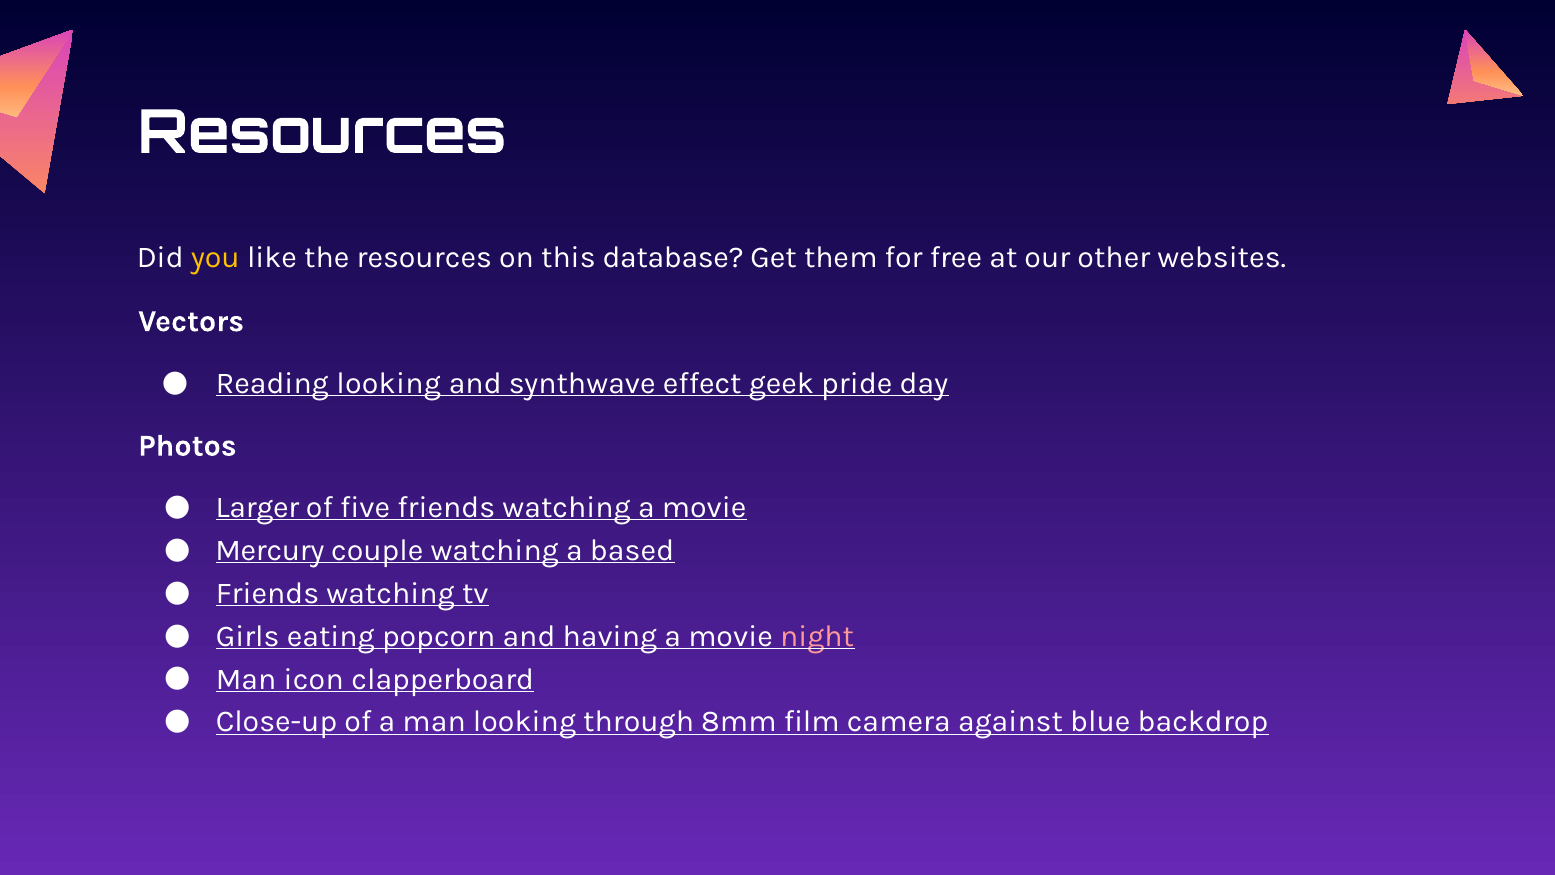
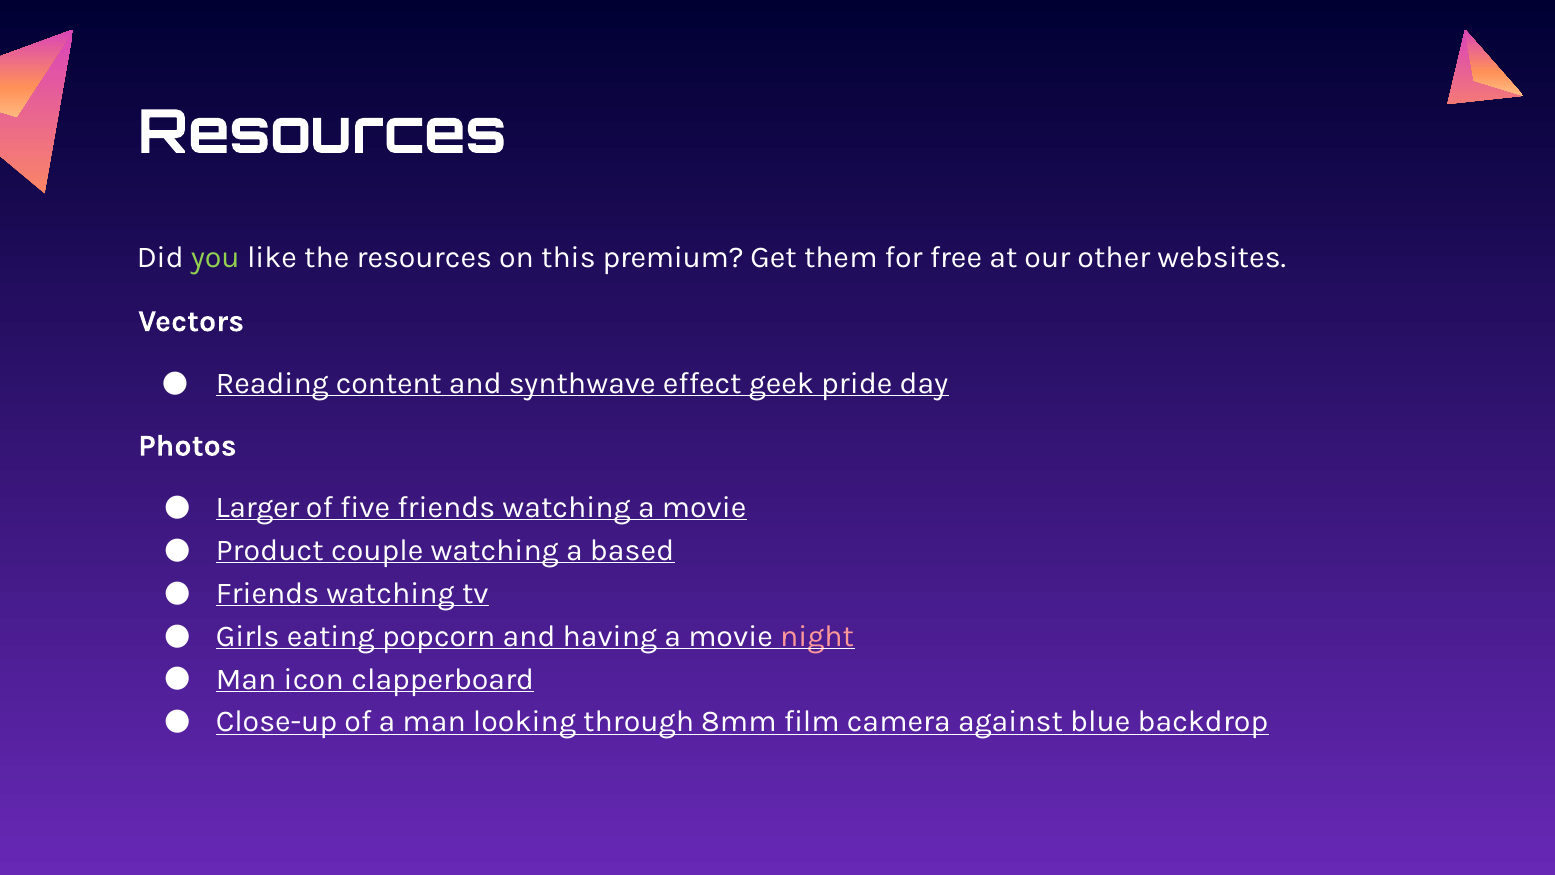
you colour: yellow -> light green (215, 258)
database: database -> premium (673, 258)
Reading looking: looking -> content (389, 383)
Mercury: Mercury -> Product (270, 550)
